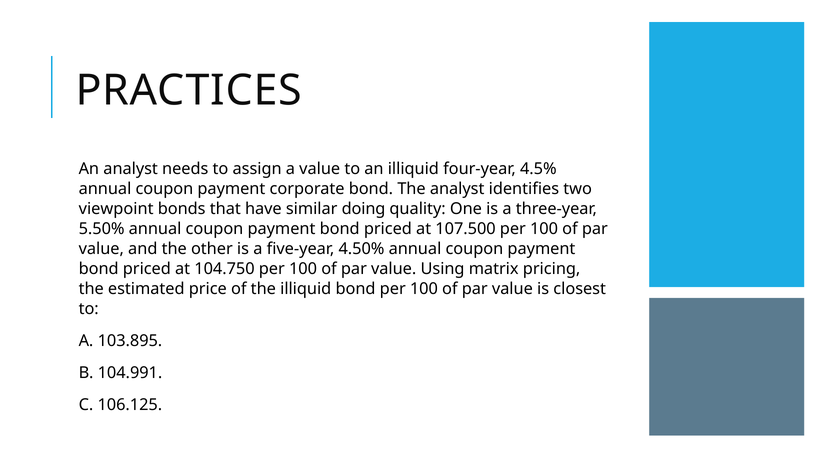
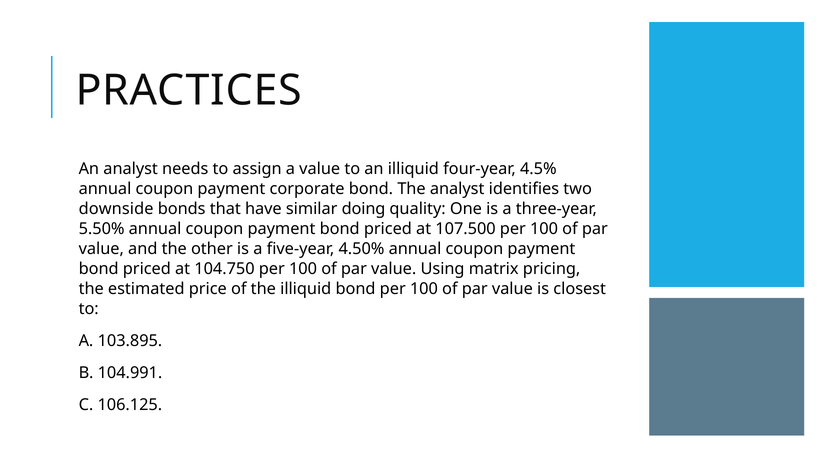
viewpoint: viewpoint -> downside (116, 209)
